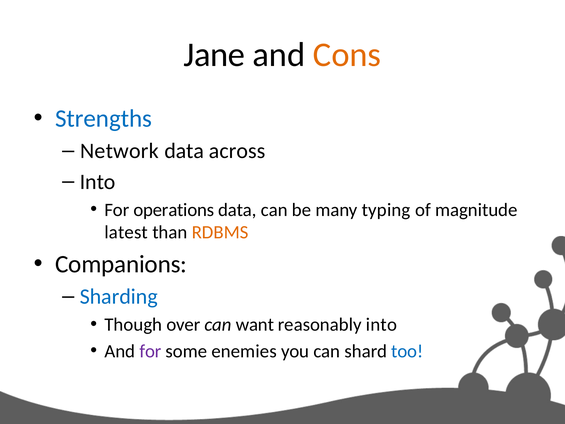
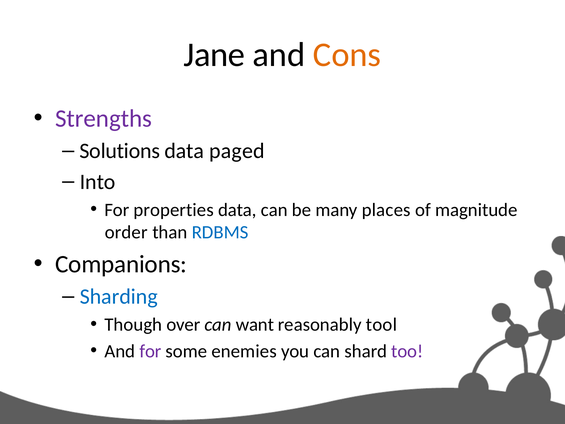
Strengths colour: blue -> purple (104, 119)
Network: Network -> Solutions (120, 151)
across: across -> paged (237, 151)
operations: operations -> properties (174, 210)
typing: typing -> places (386, 210)
latest: latest -> order (126, 232)
RDBMS colour: orange -> blue (220, 232)
reasonably into: into -> tool (381, 325)
too colour: blue -> purple (407, 351)
